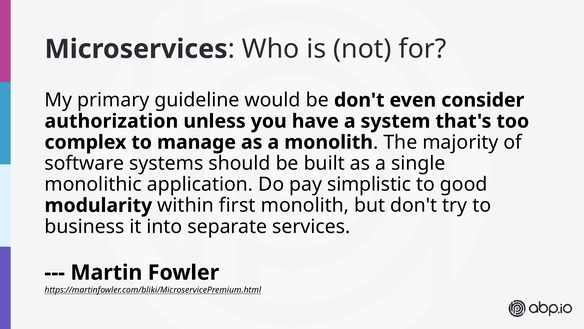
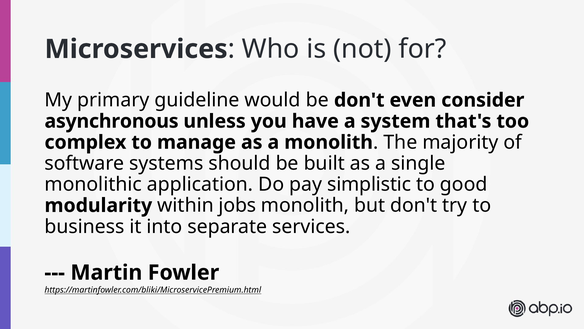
authorization: authorization -> asynchronous (112, 121)
first: first -> jobs (237, 205)
